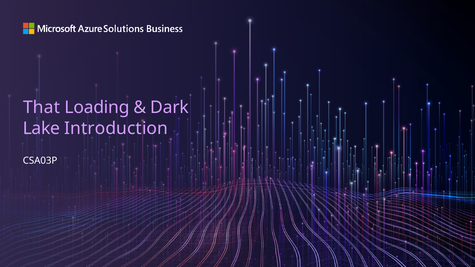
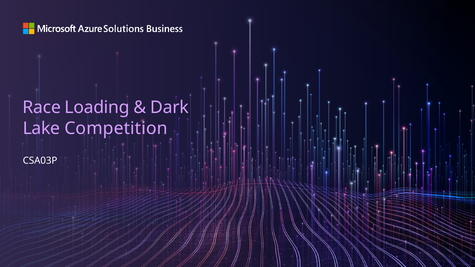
That: That -> Race (42, 107)
Introduction: Introduction -> Competition (116, 128)
